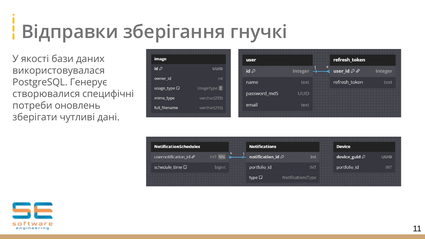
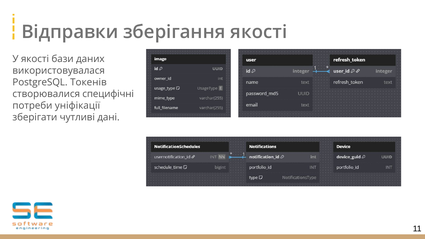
зберігання гнучкі: гнучкі -> якості (259, 32)
Генерує: Генерує -> Токенів (88, 82)
оновлень: оновлень -> уніфікації (77, 106)
